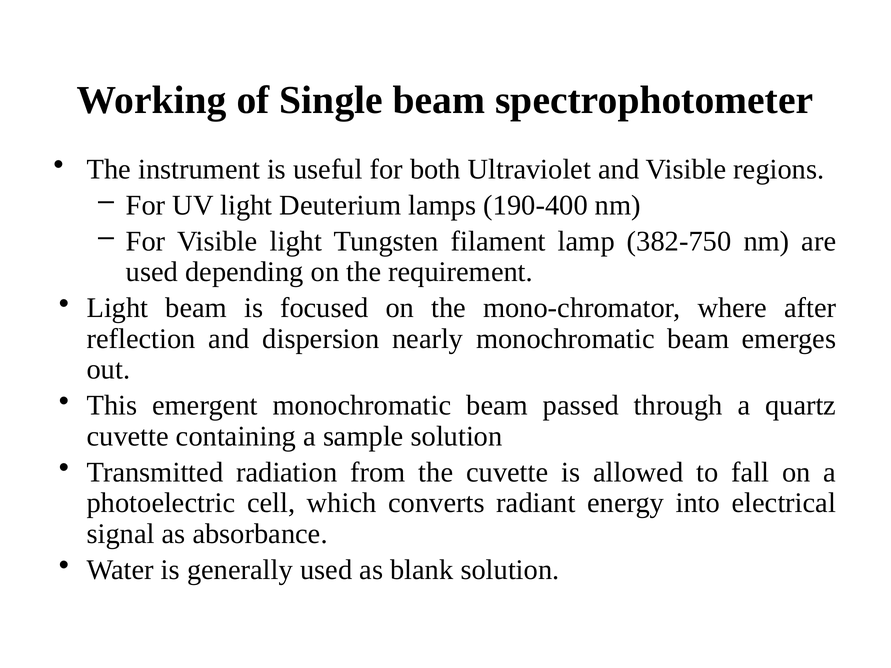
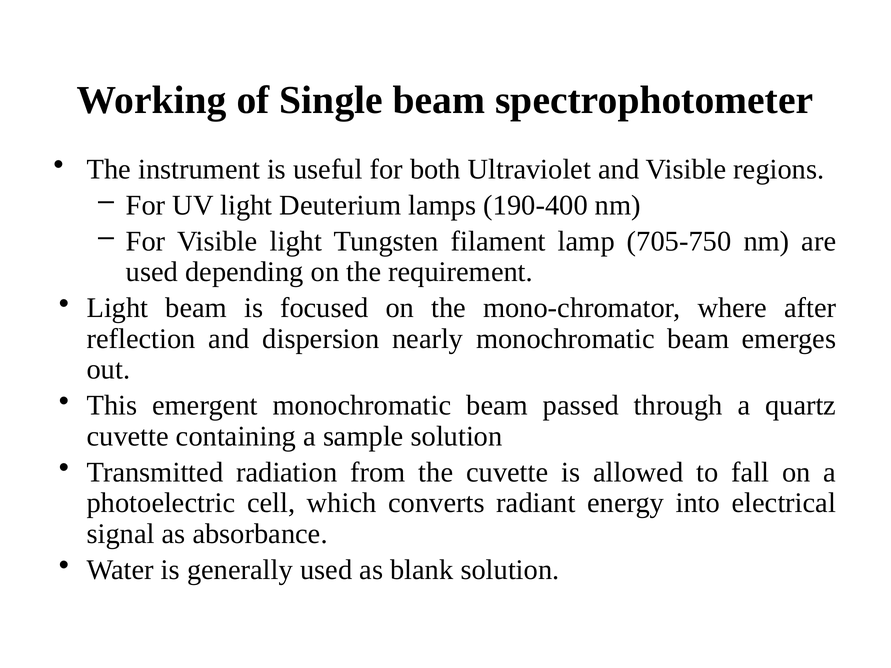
382-750: 382-750 -> 705-750 (679, 241)
